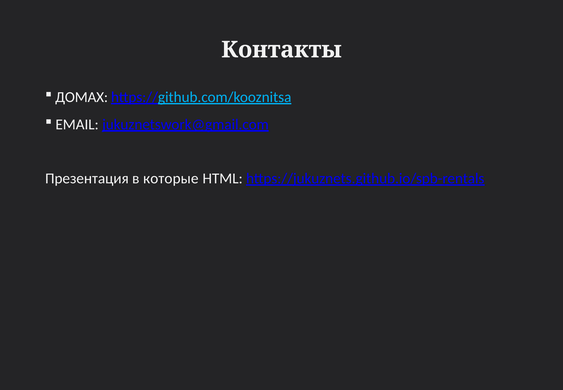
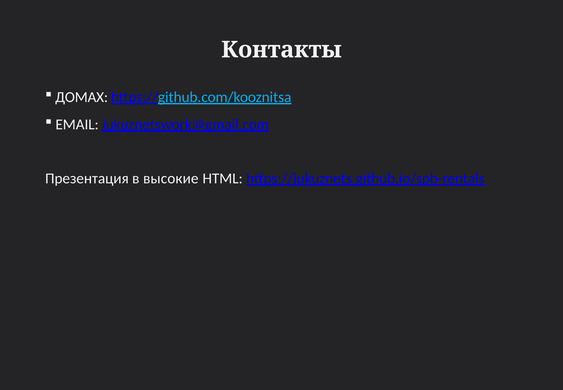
которые: которые -> высокие (171, 178)
